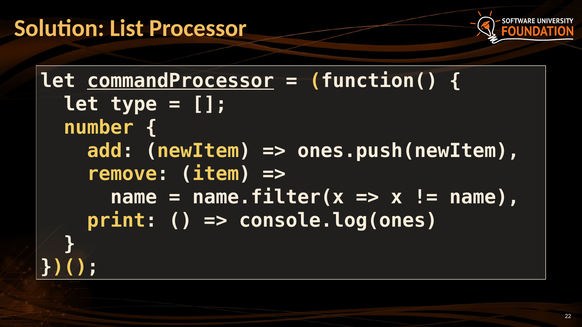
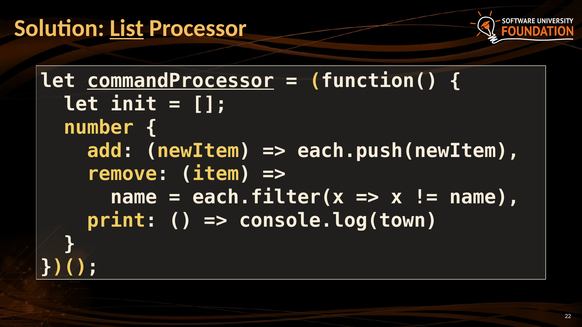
List underline: none -> present (127, 28)
type: type -> init (134, 104)
ones.push(newItem: ones.push(newItem -> each.push(newItem (409, 151)
name.filter(x: name.filter(x -> each.filter(x (268, 197)
console.log(ones: console.log(ones -> console.log(town (338, 221)
